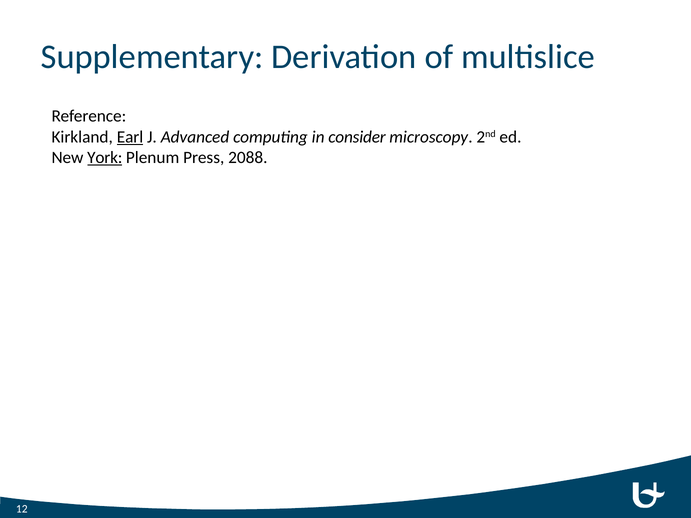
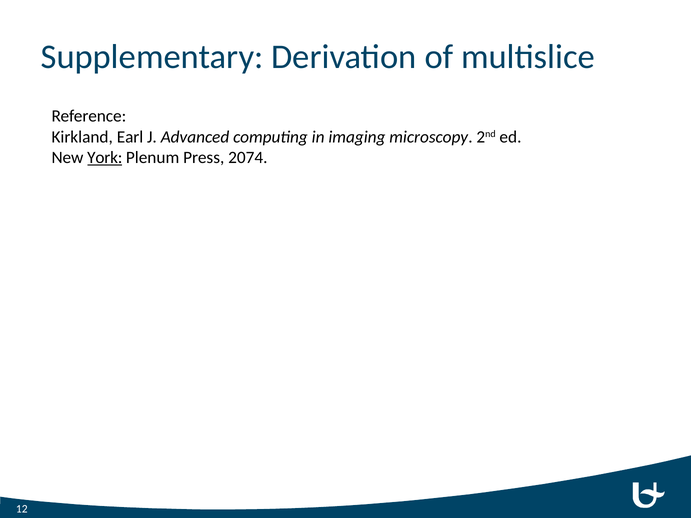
Earl underline: present -> none (130, 137)
consider: consider -> imaging (357, 137)
2088: 2088 -> 2074 (248, 158)
